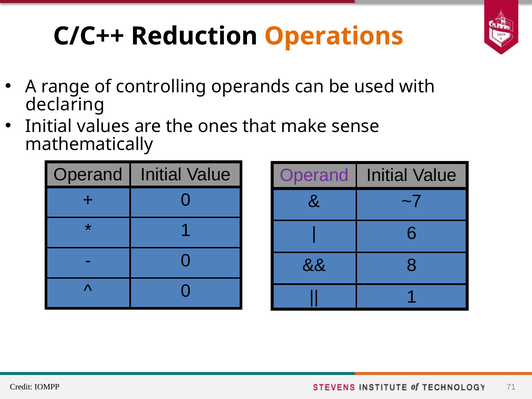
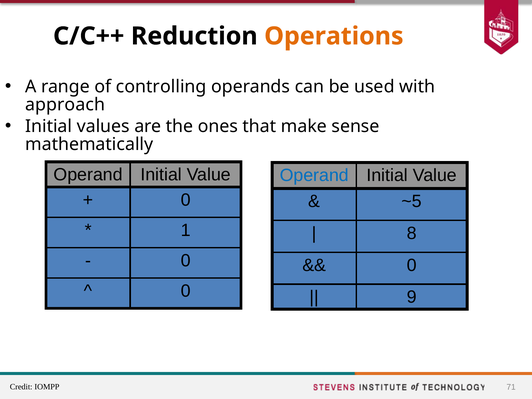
declaring: declaring -> approach (65, 105)
Operand colour: purple -> blue (314, 175)
~7: ~7 -> ~5 (412, 201)
6: 6 -> 8 (412, 233)
8: 8 -> 0 (412, 265)
1: 1 -> 9 (412, 297)
